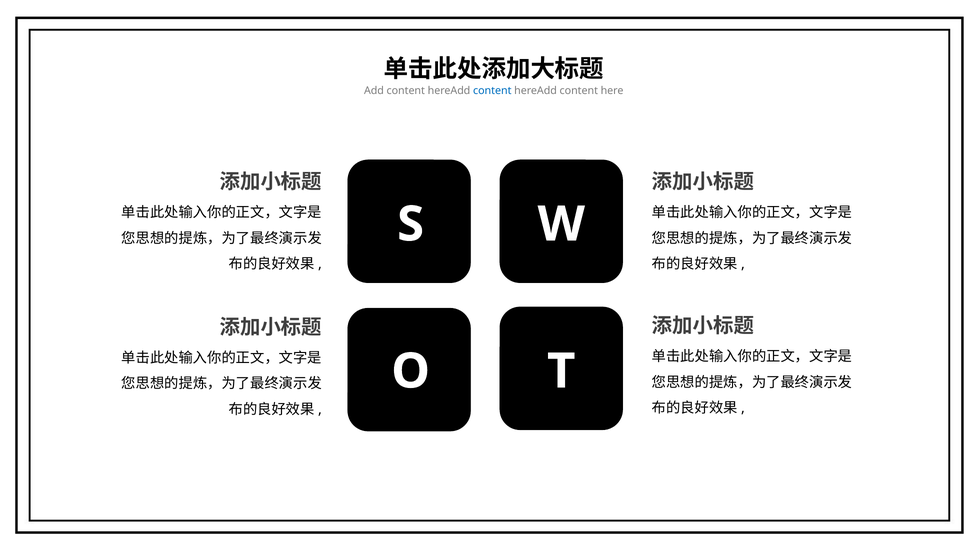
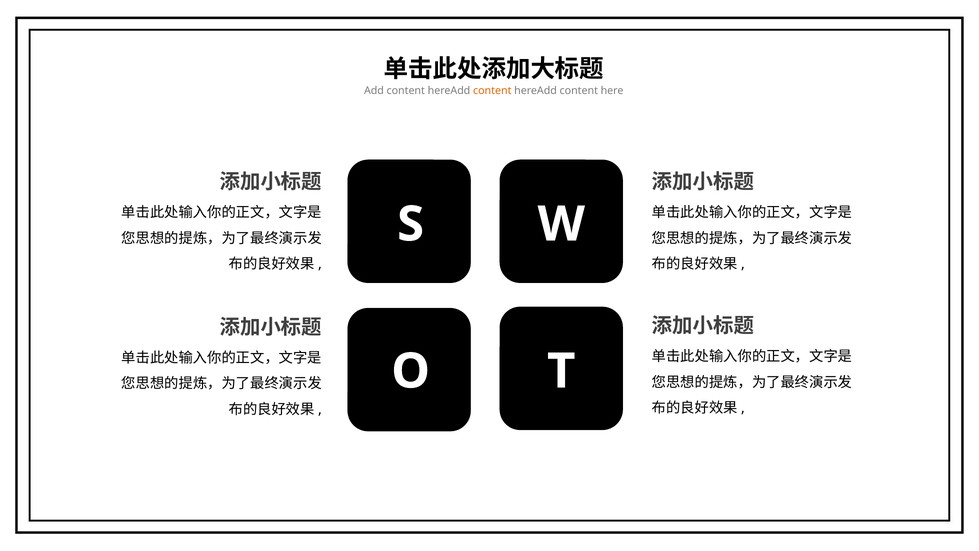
content colour: blue -> orange (492, 91)
